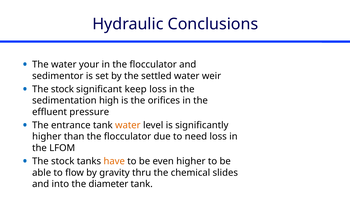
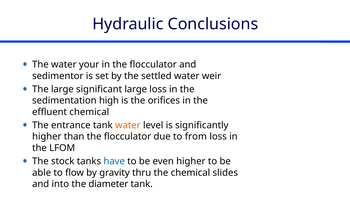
stock: stock -> large (62, 89)
significant keep: keep -> large (136, 89)
effluent pressure: pressure -> chemical (89, 112)
need: need -> from (196, 137)
have colour: orange -> blue (114, 161)
